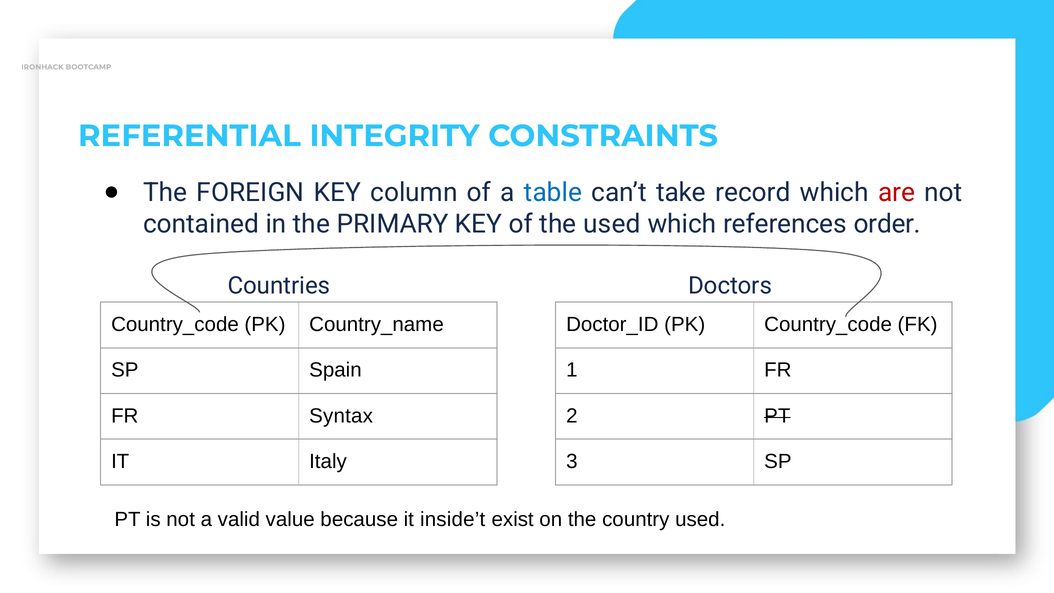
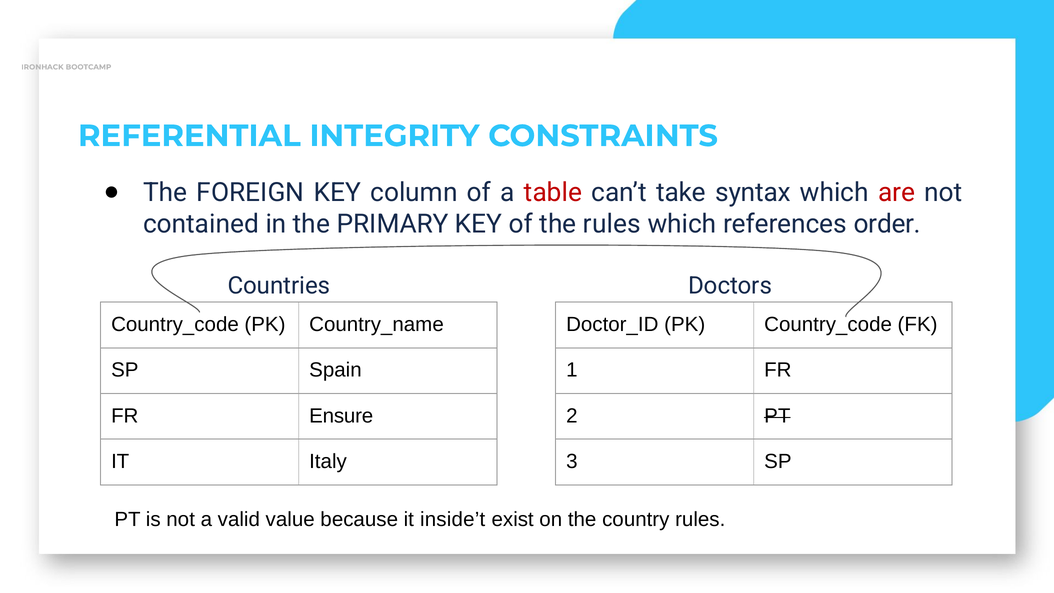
table colour: blue -> red (553, 192)
record: record -> syntax (753, 192)
the used: used -> rules (612, 224)
Syntax: Syntax -> Ensure (341, 416)
country used: used -> rules (700, 520)
